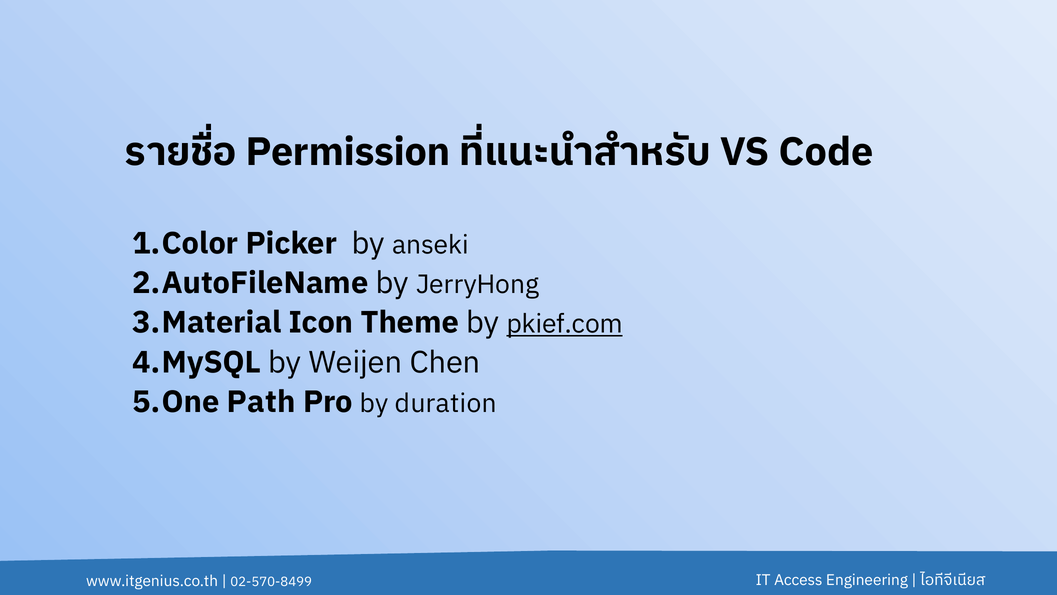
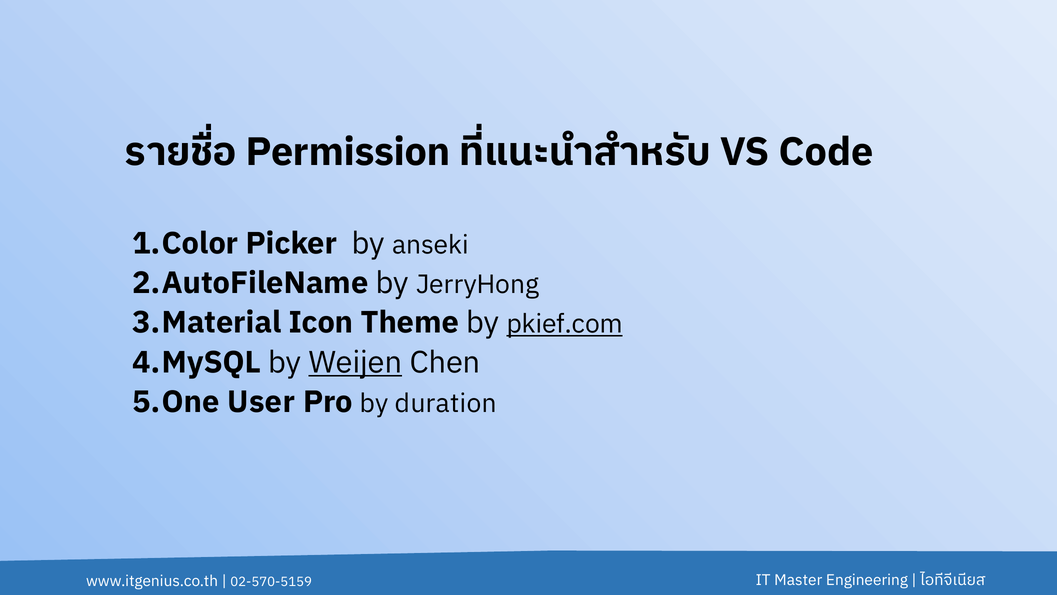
Weijen underline: none -> present (355, 362)
Path: Path -> User (261, 402)
Access: Access -> Master (798, 580)
02-570-8499: 02-570-8499 -> 02-570-5159 (271, 581)
